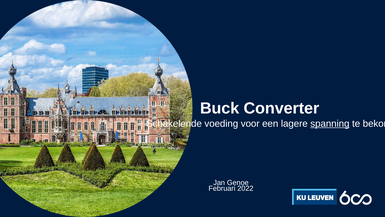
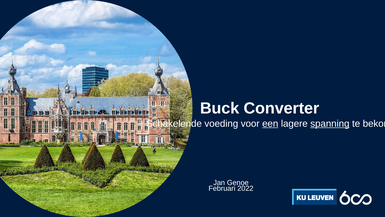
een underline: none -> present (270, 123)
